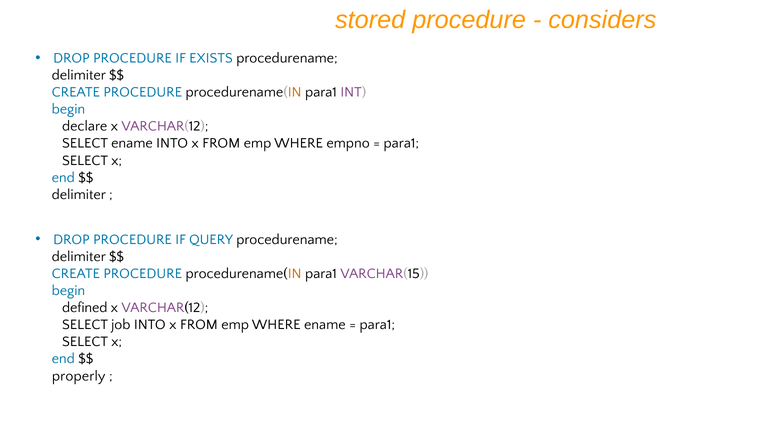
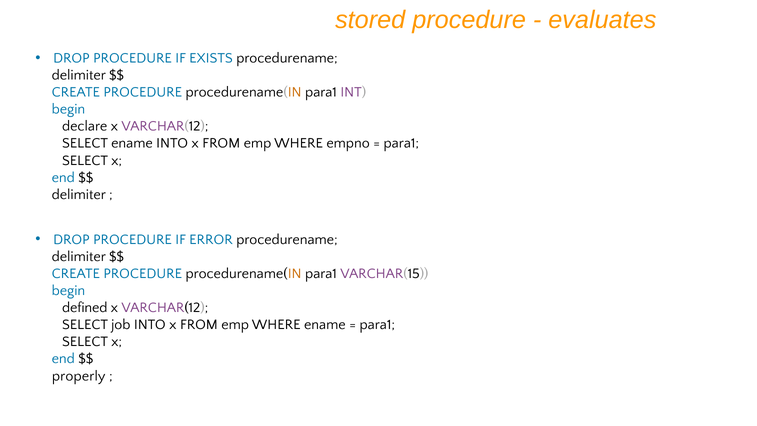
considers: considers -> evaluates (602, 20)
QUERY: QUERY -> ERROR (211, 239)
